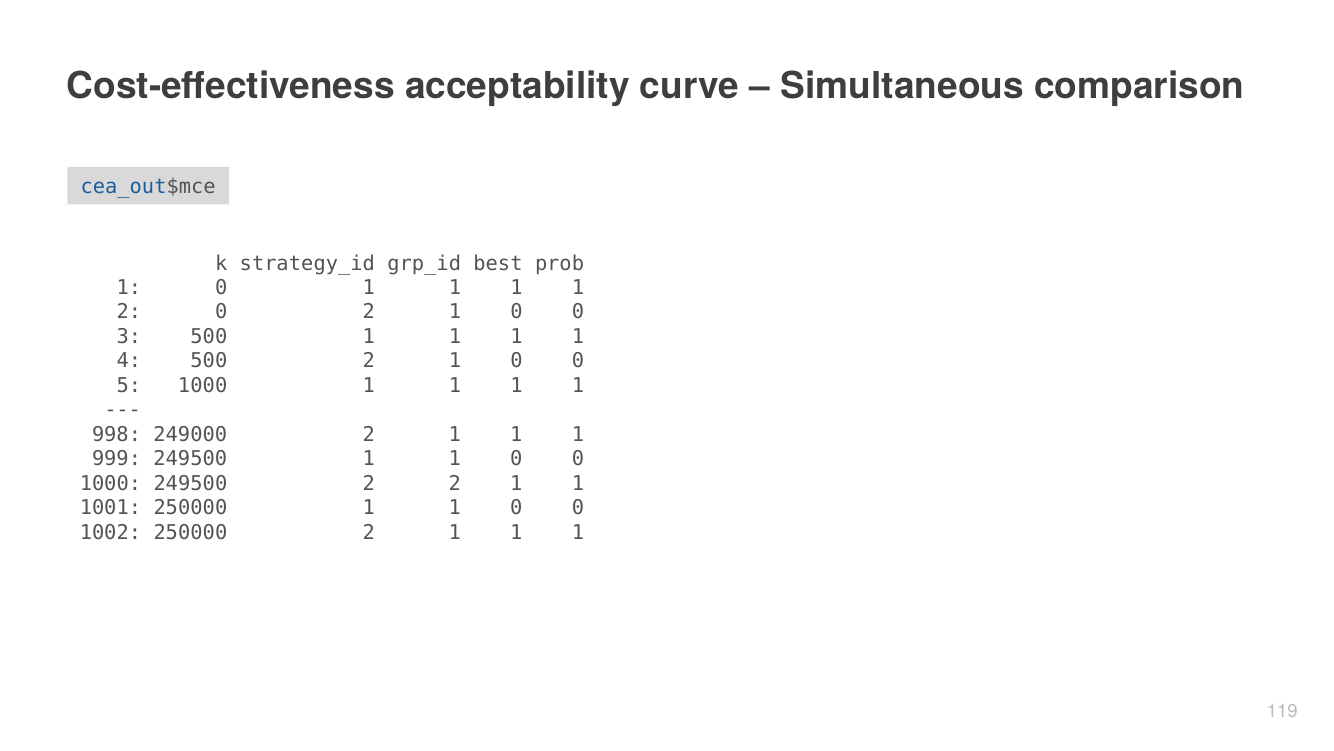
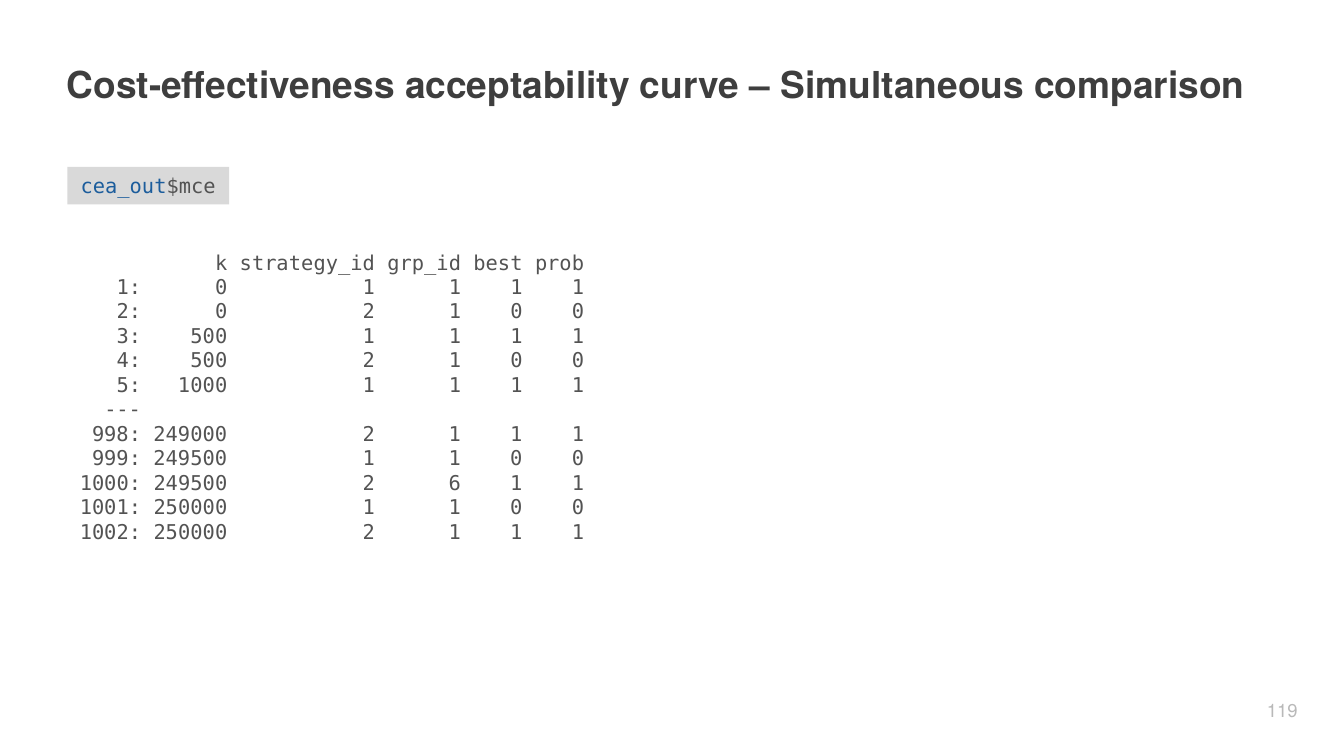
2 2: 2 -> 6 (455, 483)
